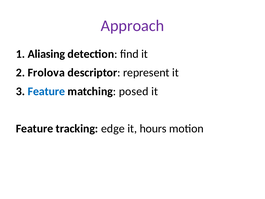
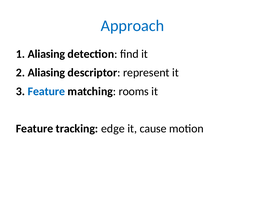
Approach colour: purple -> blue (132, 26)
2 Frolova: Frolova -> Aliasing (46, 73)
posed: posed -> rooms (134, 91)
hours: hours -> cause (153, 128)
